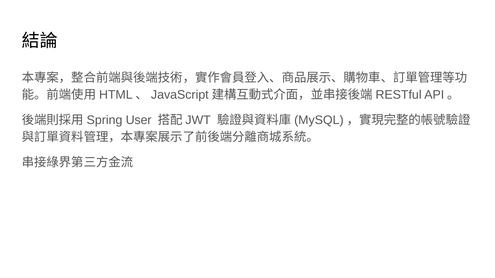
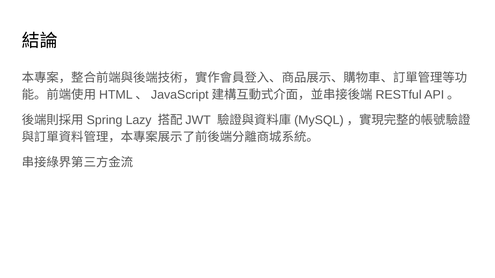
User: User -> Lazy (139, 120)
